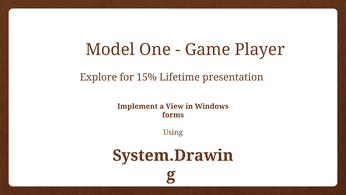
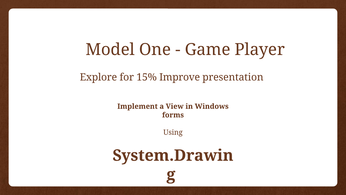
Lifetime: Lifetime -> Improve (180, 77)
